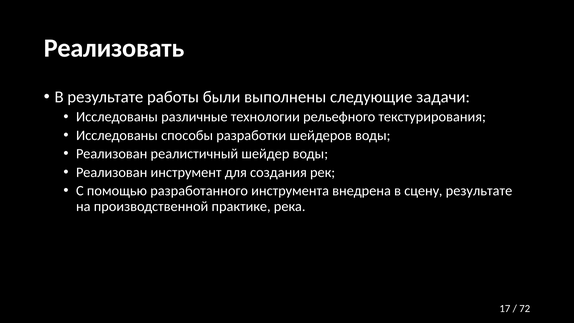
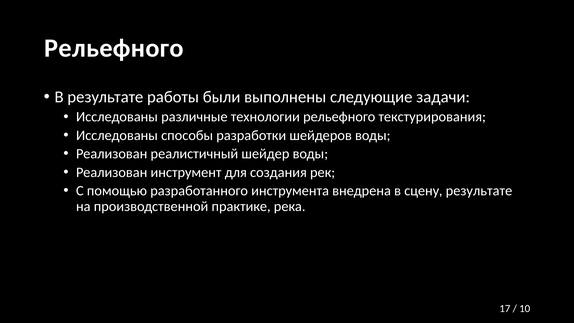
Реализовать: Реализовать -> Рельефного (114, 48)
72: 72 -> 10 (525, 308)
